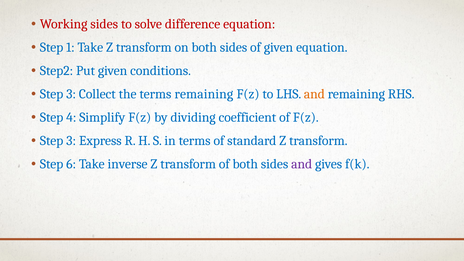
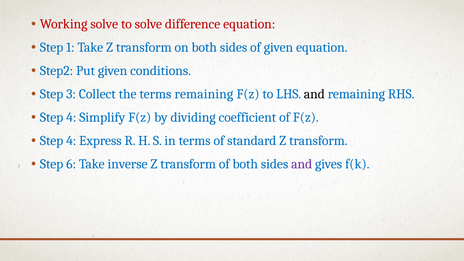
Working sides: sides -> solve (104, 24)
and colour: orange -> black (314, 94)
3: 3 -> 4 (71, 141)
